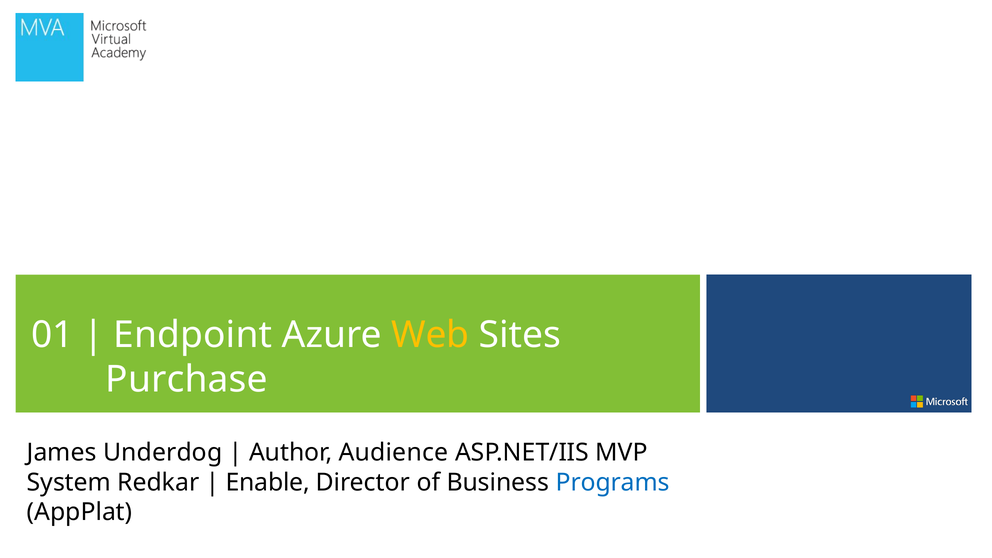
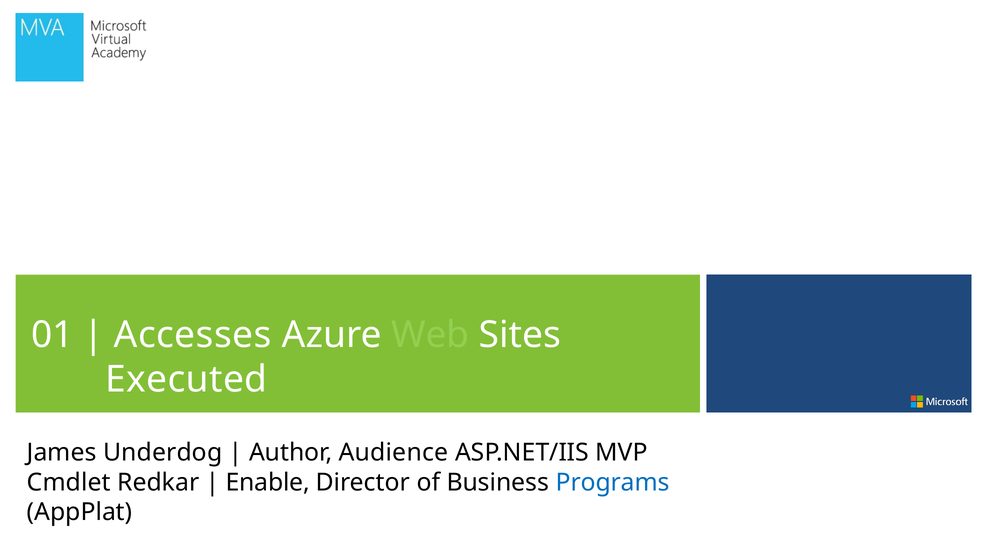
Endpoint: Endpoint -> Accesses (193, 335)
Web colour: yellow -> light green (430, 335)
Purchase: Purchase -> Executed (186, 379)
System: System -> Cmdlet (69, 482)
